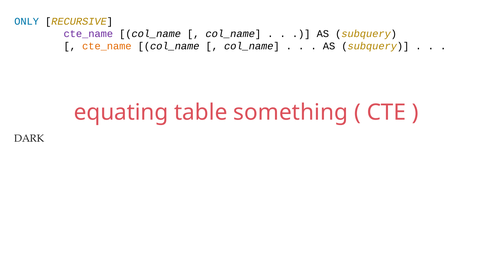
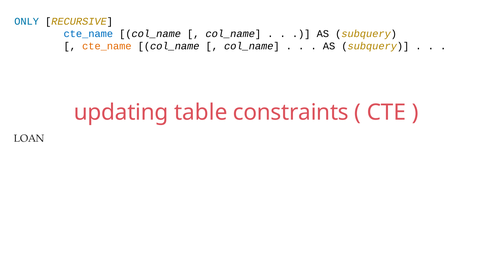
cte_name colour: purple -> blue (88, 34)
equating: equating -> updating (121, 112)
something: something -> constraints (291, 112)
DARK: DARK -> LOAN (29, 139)
